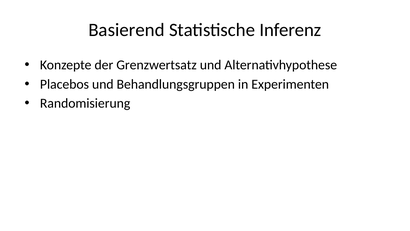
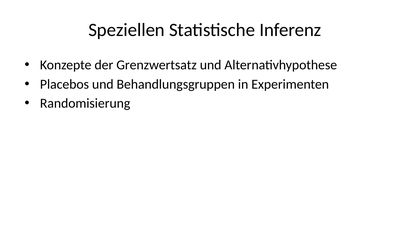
Basierend: Basierend -> Speziellen (127, 30)
